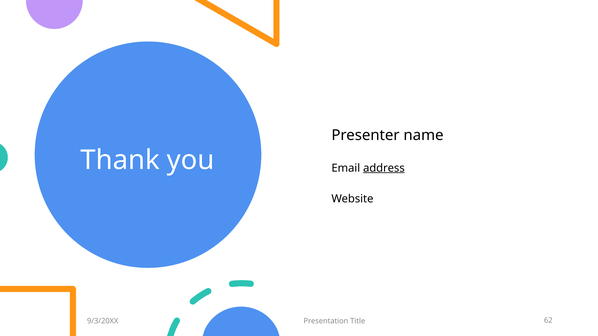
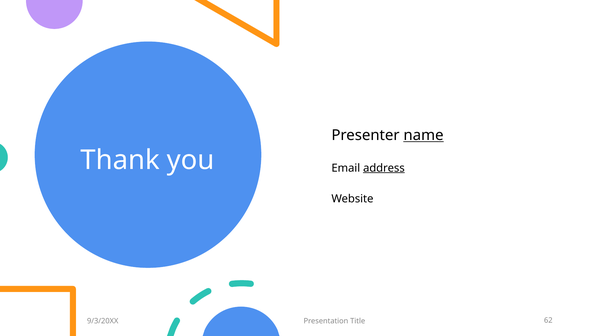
name underline: none -> present (424, 135)
